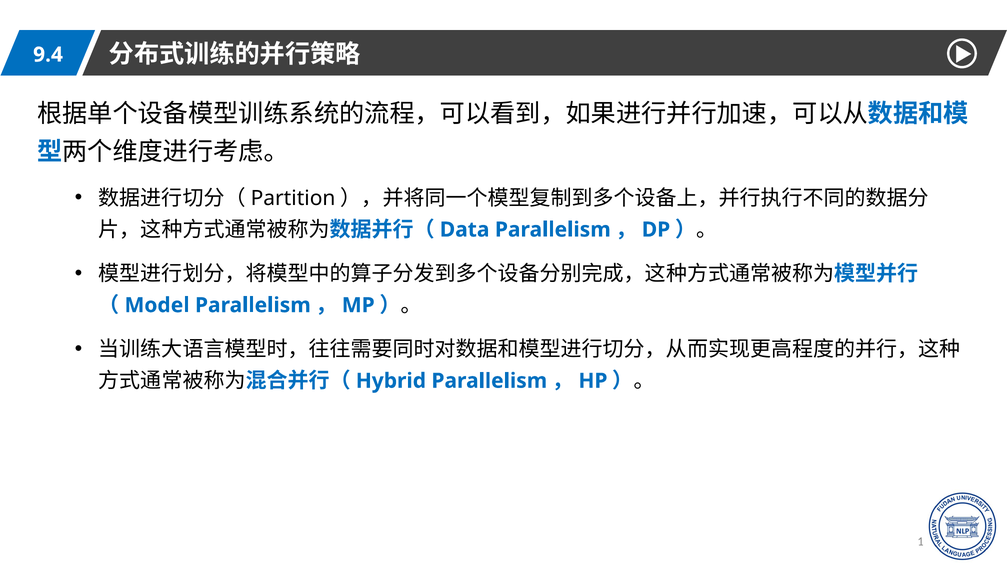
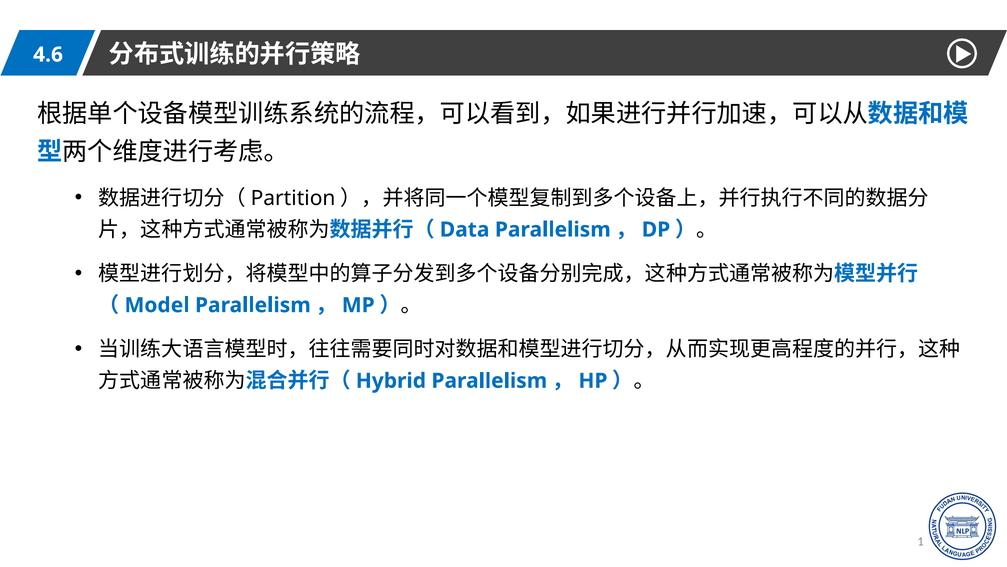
9.4: 9.4 -> 4.6 (48, 55)
